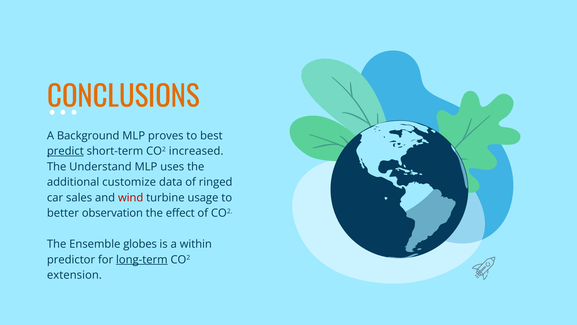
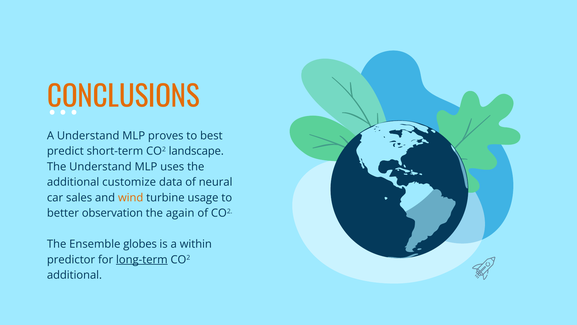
A Background: Background -> Understand (88, 136)
predict underline: present -> none (65, 151)
increased: increased -> landscape (196, 151)
ringed: ringed -> neural (216, 182)
wind colour: red -> orange (131, 197)
effect: effect -> again (180, 213)
extension: extension -> additional (74, 275)
